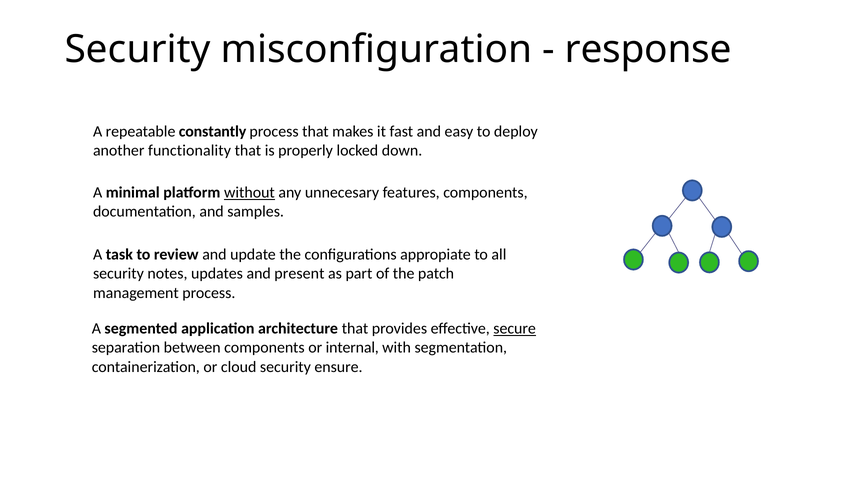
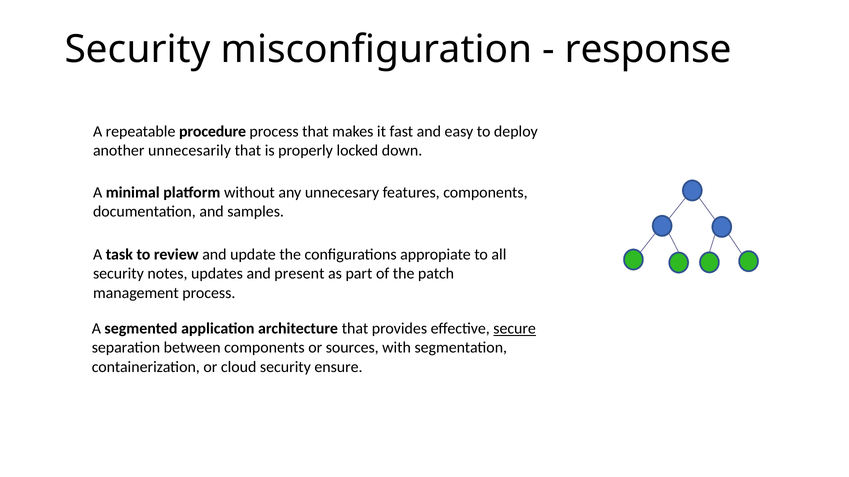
constantly: constantly -> procedure (213, 131)
functionality: functionality -> unnecesarily (189, 151)
without underline: present -> none (249, 193)
internal: internal -> sources (352, 348)
